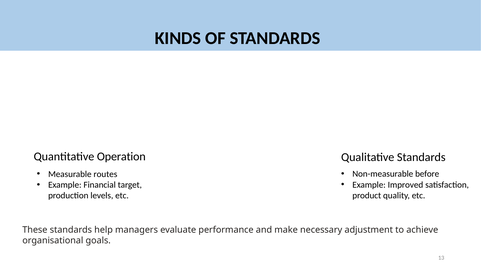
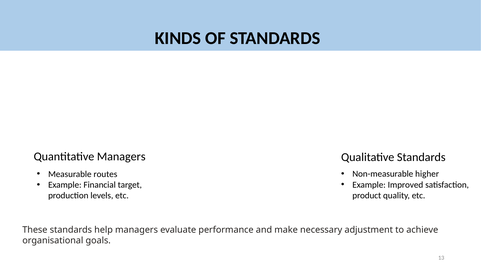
Quantitative Operation: Operation -> Managers (121, 157)
before: before -> higher (427, 174)
